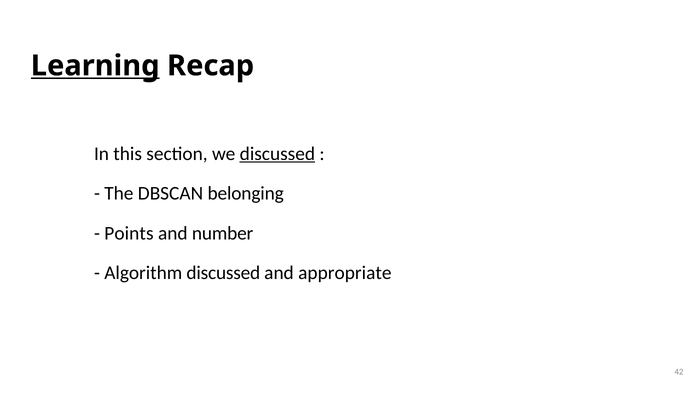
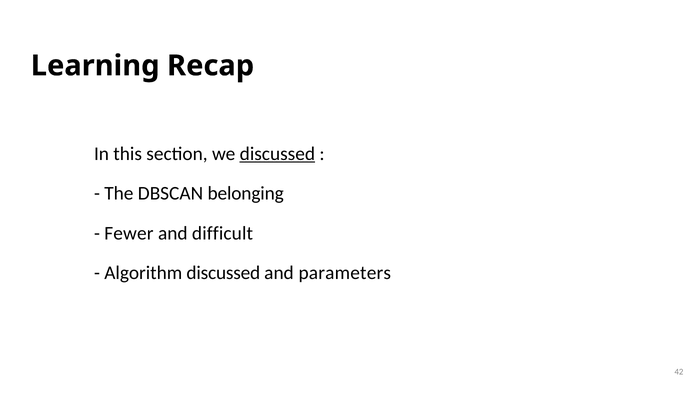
Learning underline: present -> none (95, 66)
Points: Points -> Fewer (129, 233)
number: number -> difficult (223, 233)
appropriate: appropriate -> parameters (345, 273)
